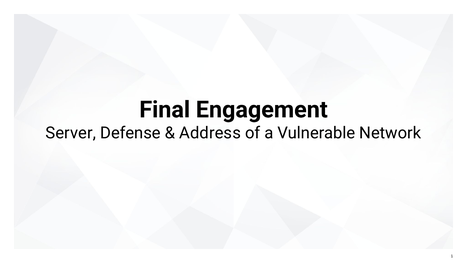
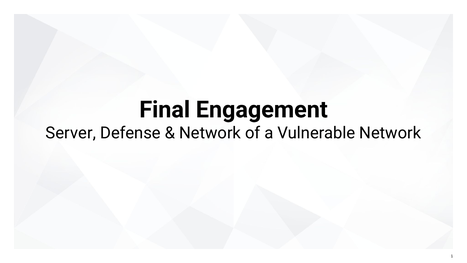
Address: Address -> Network (210, 133)
